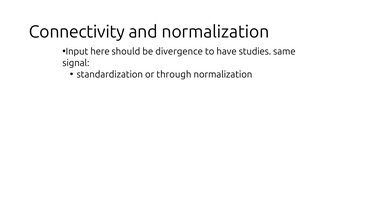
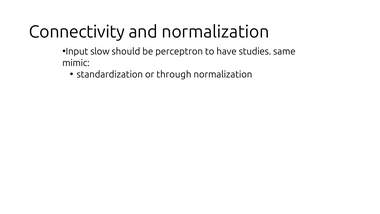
here: here -> slow (100, 52)
divergence: divergence -> perceptron (179, 52)
signal: signal -> mimic (76, 63)
